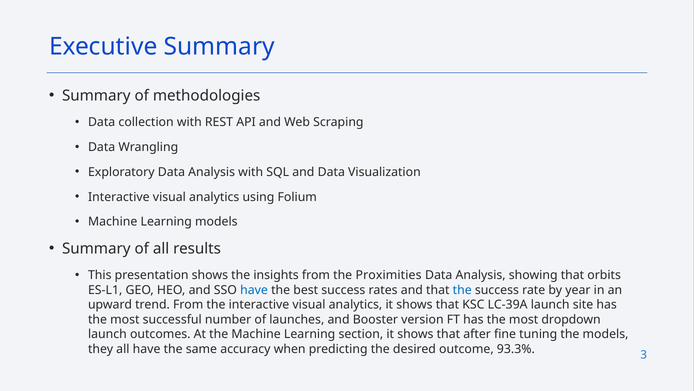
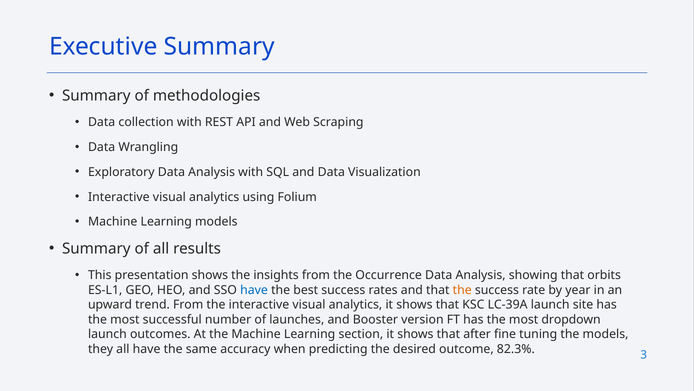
Proximities: Proximities -> Occurrence (389, 275)
the colour: blue -> orange (462, 290)
93.3%: 93.3% -> 82.3% (516, 349)
